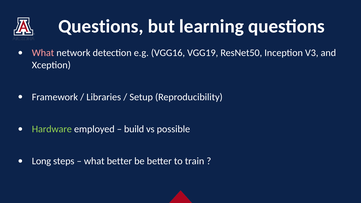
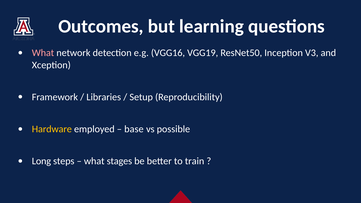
Questions: Questions -> Outcomes (101, 26)
Hardware colour: light green -> yellow (52, 129)
build: build -> base (134, 129)
what better: better -> stages (119, 161)
